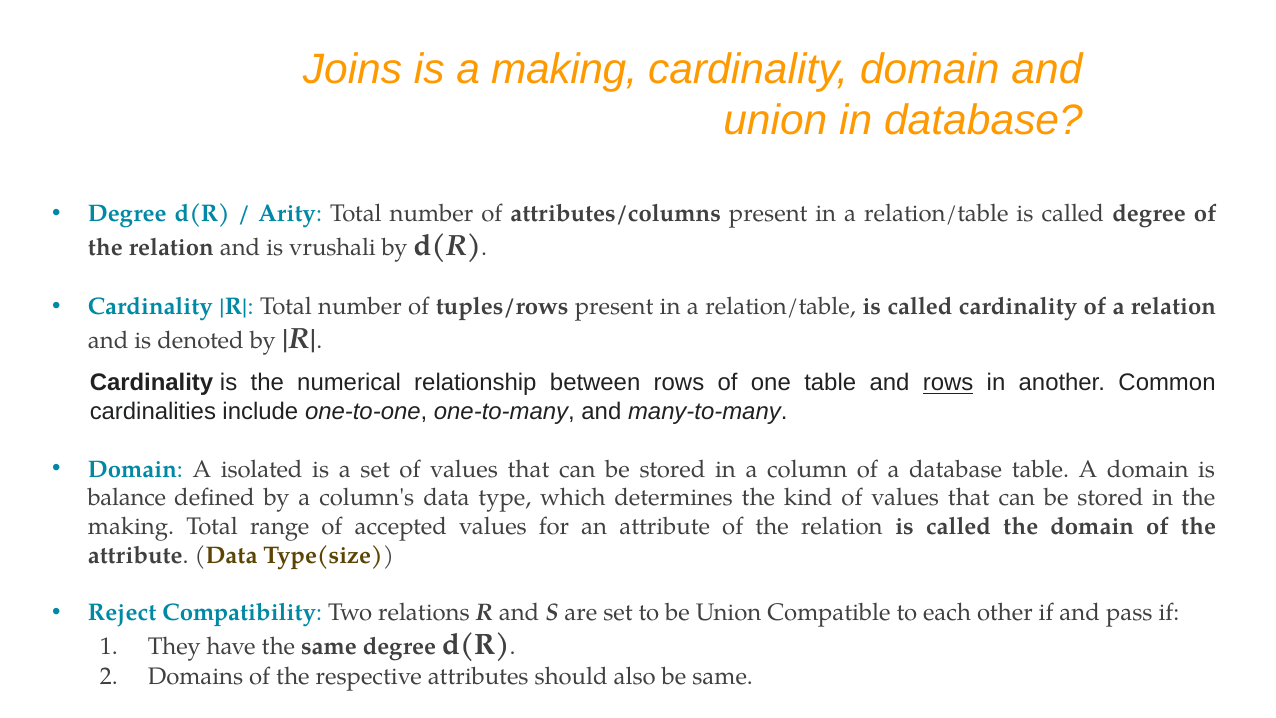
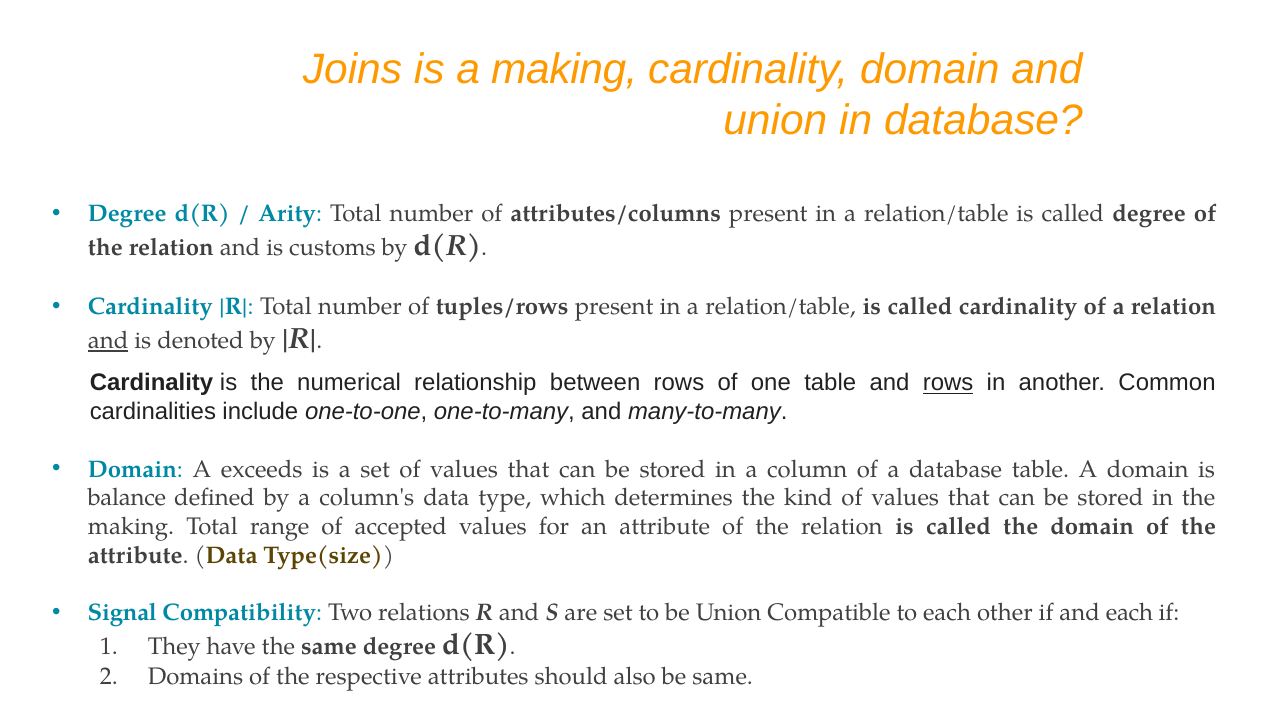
vrushali: vrushali -> customs (333, 248)
and underline: none -> present (108, 340)
isolated: isolated -> exceeds (262, 469)
Reject: Reject -> Signal (122, 613)
and pass: pass -> each (1129, 613)
